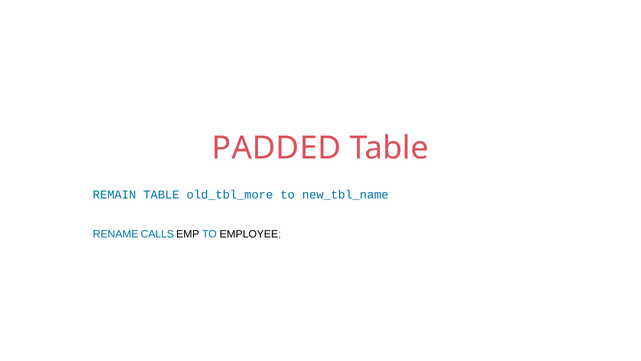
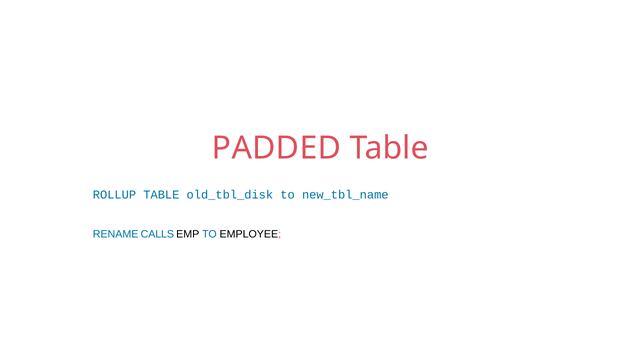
REMAIN: REMAIN -> ROLLUP (114, 195)
old_tbl_more: old_tbl_more -> old_tbl_disk (230, 195)
